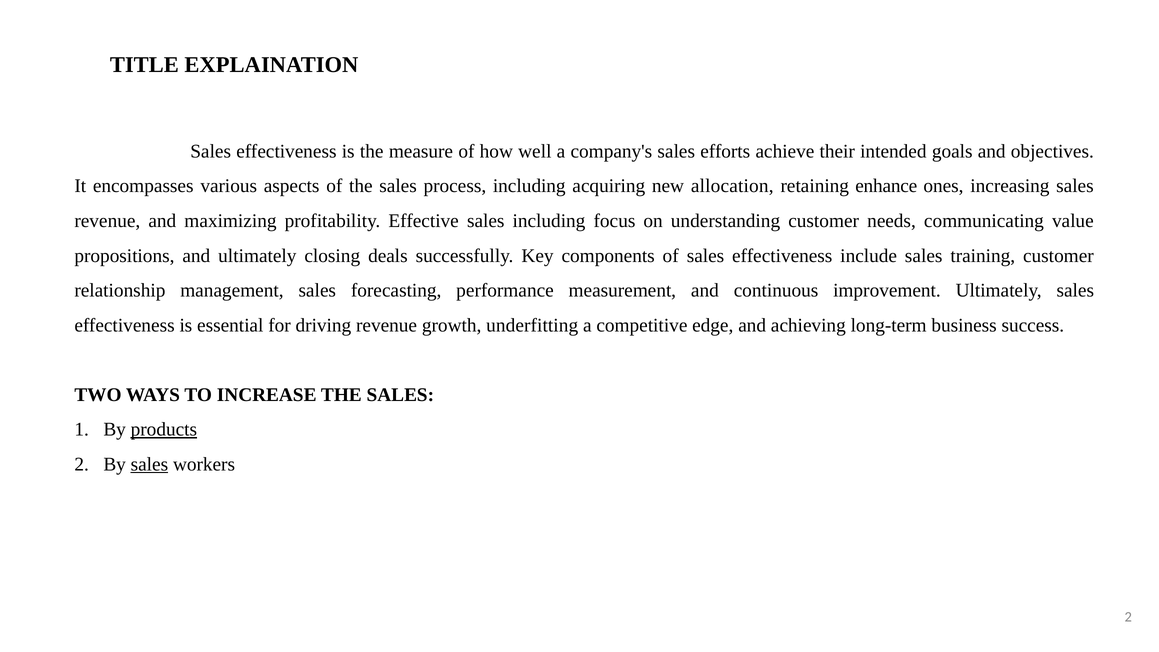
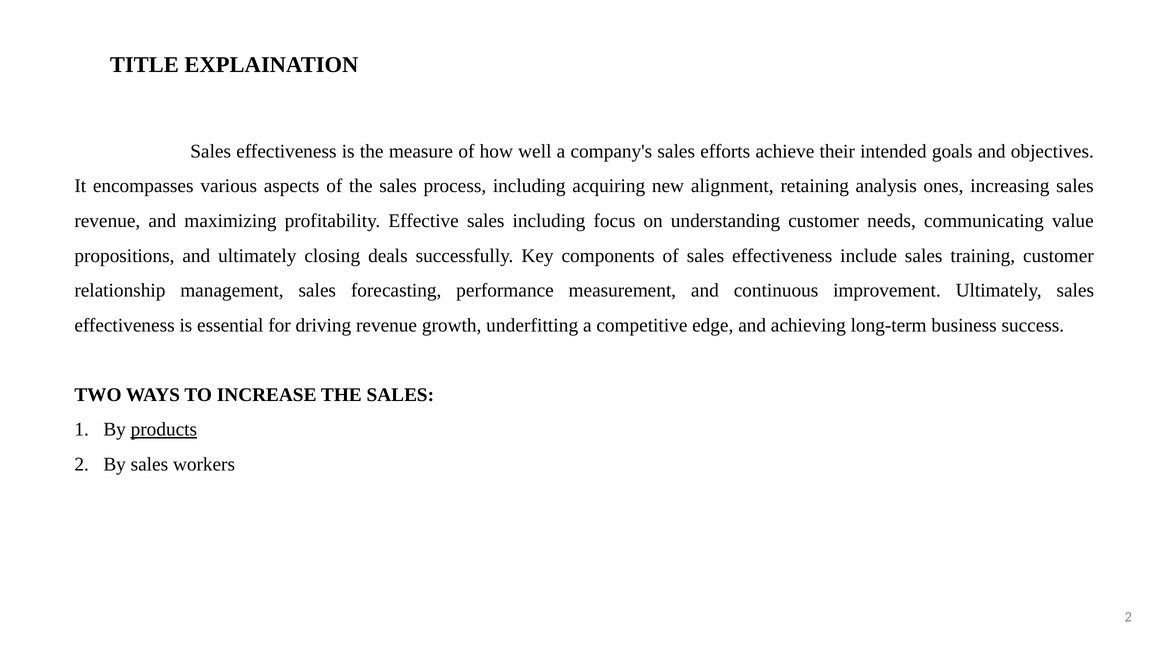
allocation: allocation -> alignment (732, 186)
enhance: enhance -> analysis (886, 186)
sales underline: present -> none (149, 464)
